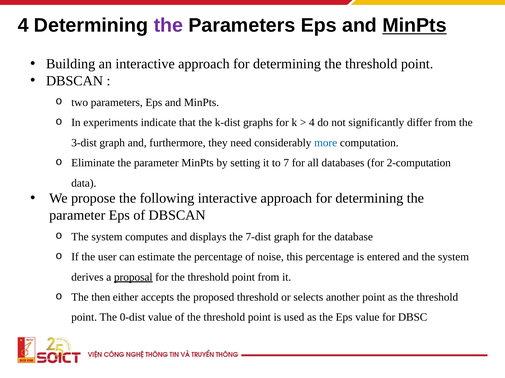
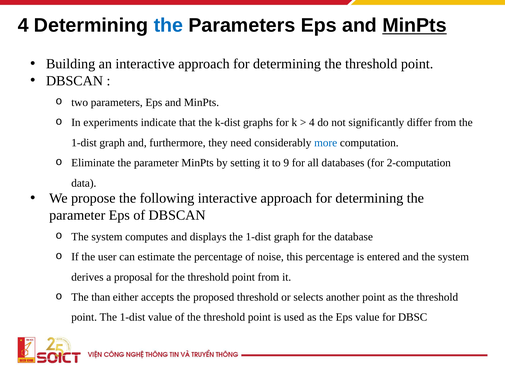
the colour: purple -> blue (168, 25)
3-dist: 3-dist -> 1-dist (84, 143)
7: 7 -> 9 (286, 163)
displays the 7-dist: 7-dist -> 1-dist (258, 237)
proposal underline: present -> none (133, 278)
then: then -> than (101, 298)
point The 0-dist: 0-dist -> 1-dist (132, 318)
